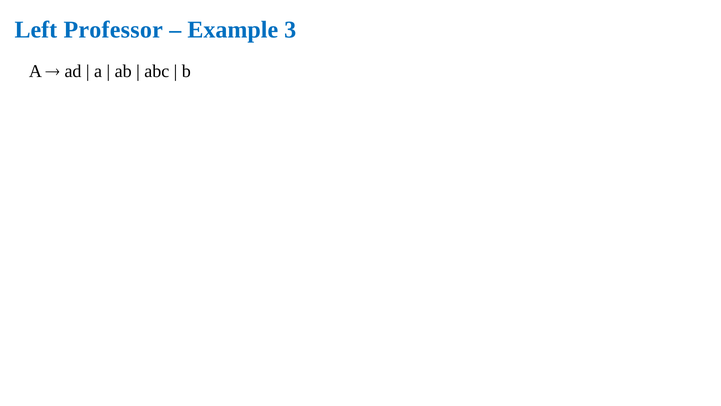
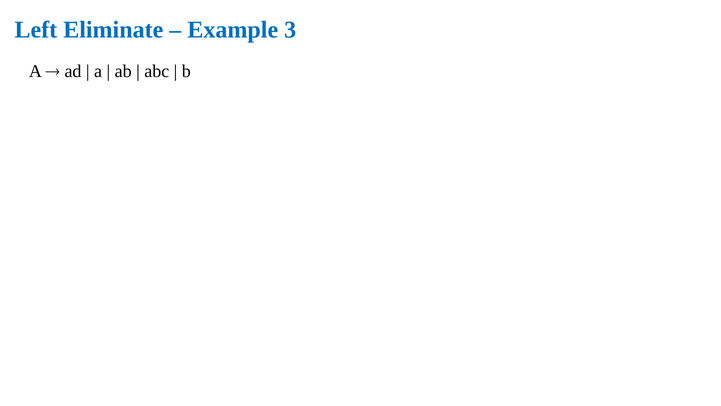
Professor: Professor -> Eliminate (113, 30)
